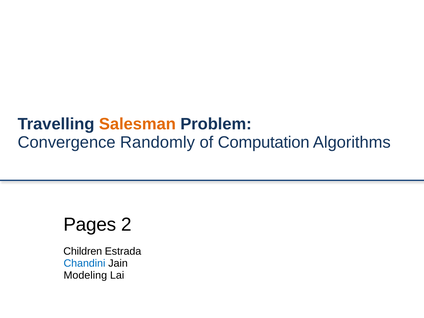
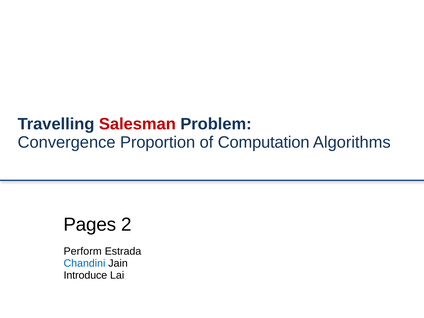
Salesman colour: orange -> red (137, 124)
Randomly: Randomly -> Proportion (158, 142)
Children: Children -> Perform (83, 251)
Modeling: Modeling -> Introduce (85, 275)
